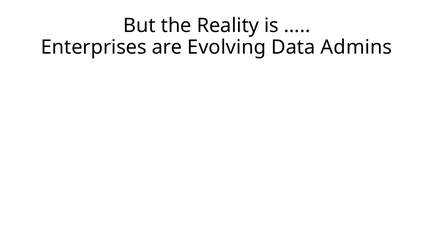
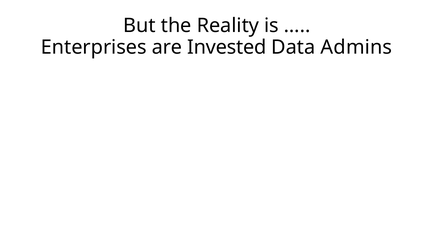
Evolving: Evolving -> Invested (227, 47)
